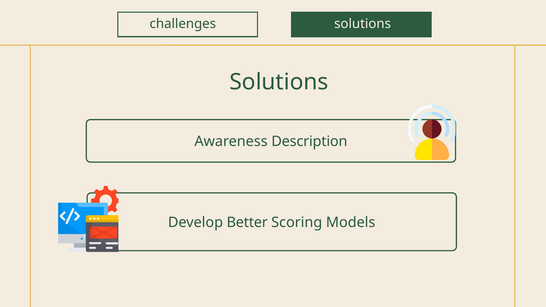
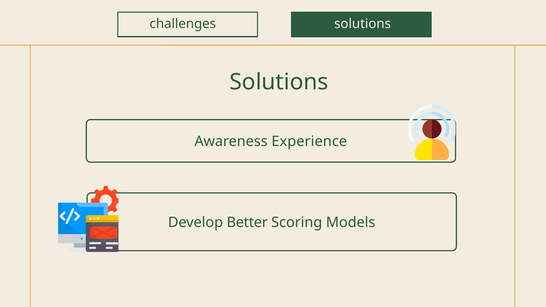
Description: Description -> Experience (309, 142)
